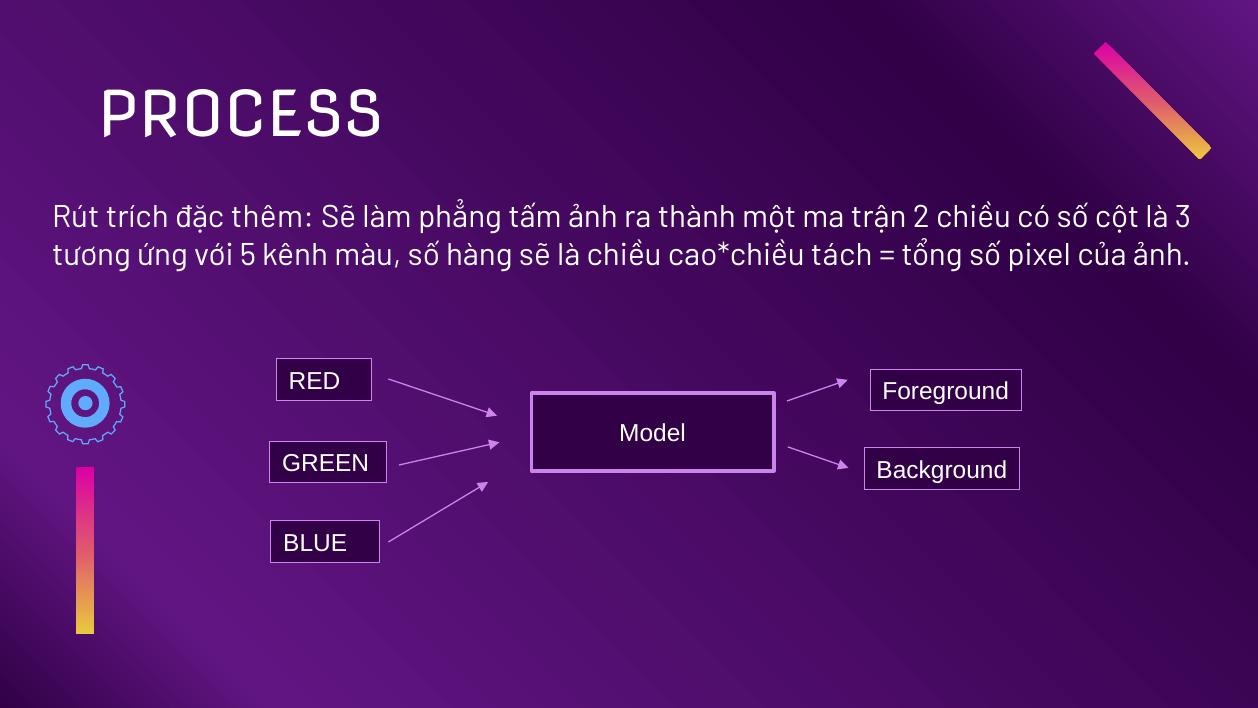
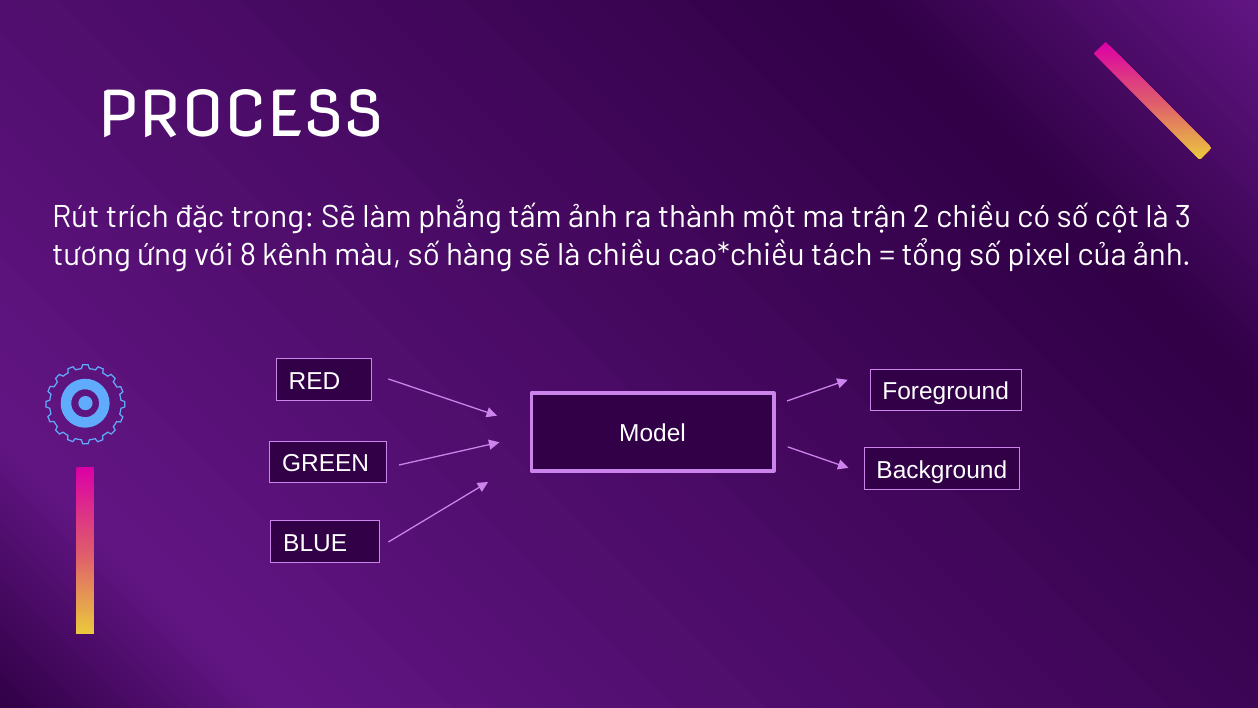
thêm: thêm -> trong (273, 217)
5: 5 -> 8 (248, 255)
